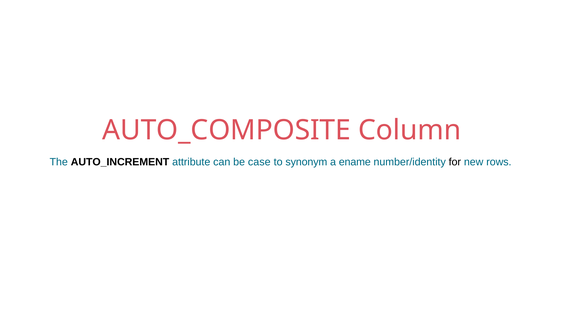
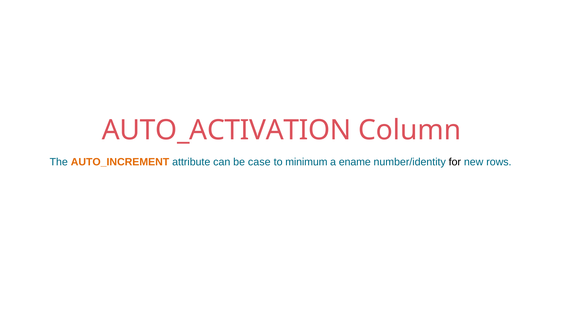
AUTO_COMPOSITE: AUTO_COMPOSITE -> AUTO_ACTIVATION (227, 130)
AUTO_INCREMENT colour: black -> orange (120, 162)
synonym: synonym -> minimum (306, 162)
